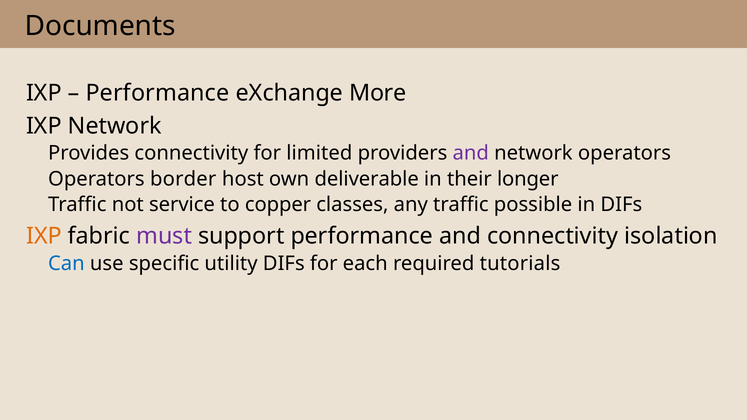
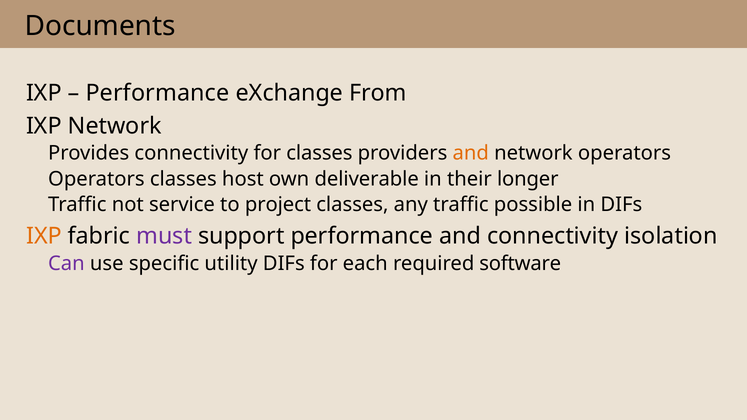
More: More -> From (378, 93)
for limited: limited -> classes (319, 153)
and colour: purple -> orange (471, 153)
Operators border: border -> classes (183, 179)
copper: copper -> project (278, 205)
Can colour: blue -> purple (66, 264)
tutorials: tutorials -> software (520, 264)
